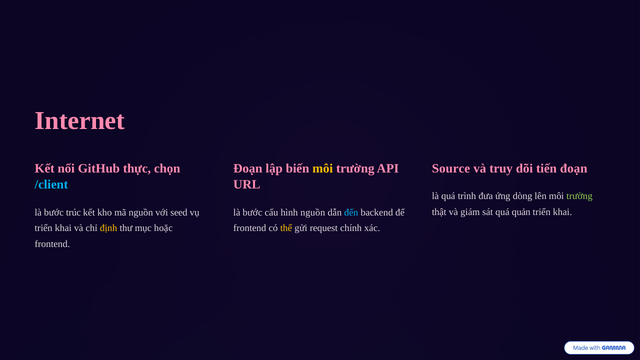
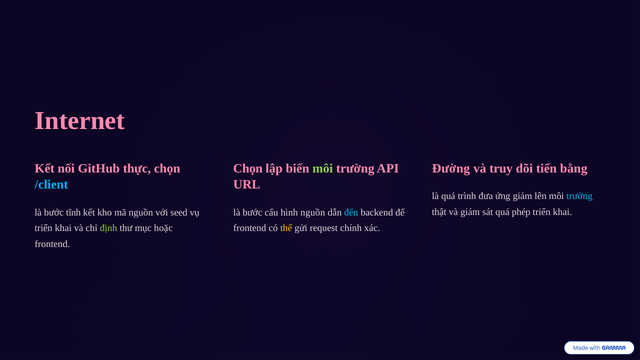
Đoạn: Đoạn -> Chọn (248, 169)
môi colour: yellow -> light green (323, 169)
Source: Source -> Đường (451, 168)
tiến đoạn: đoạn -> bằng (574, 168)
ứng dòng: dòng -> giám (523, 196)
trường colour: light green -> light blue (580, 196)
quản: quản -> phép (521, 212)
trúc: trúc -> tĩnh (73, 212)
định colour: yellow -> light green (109, 228)
